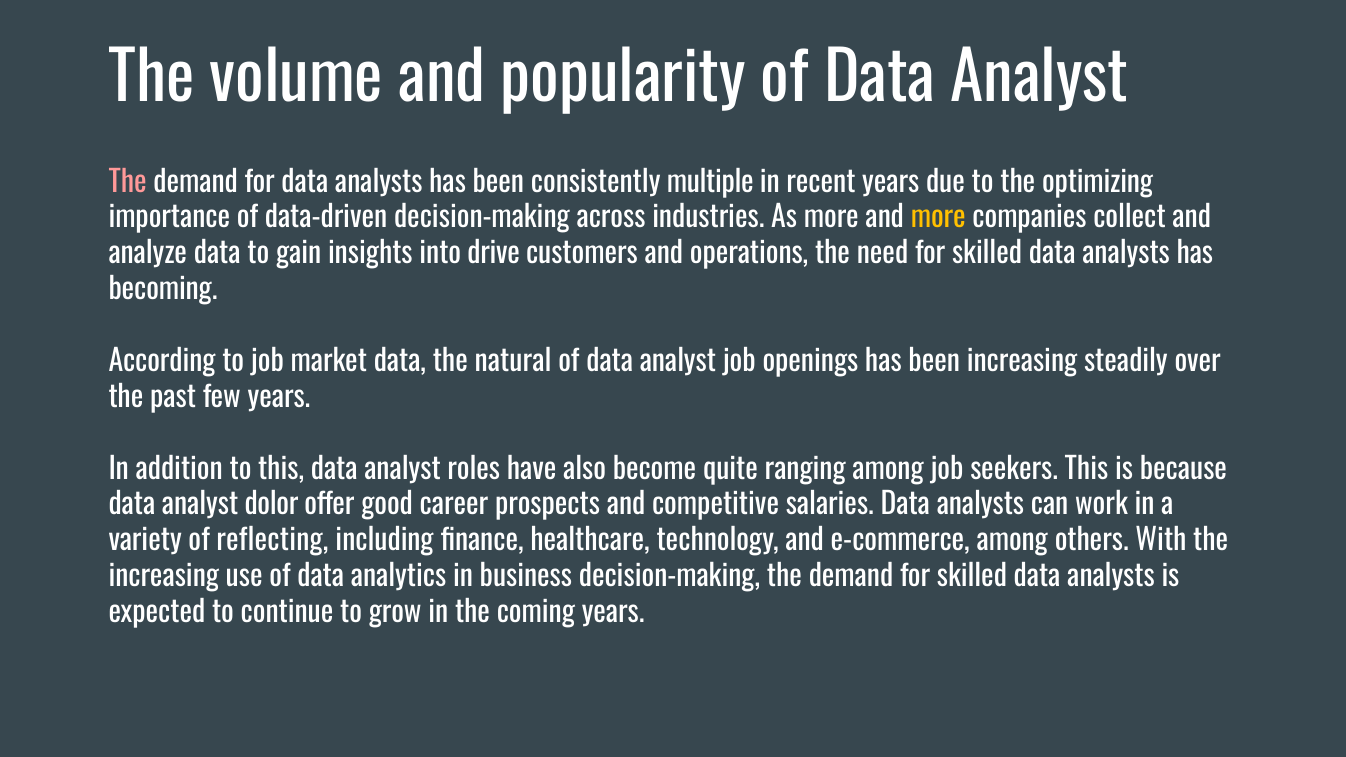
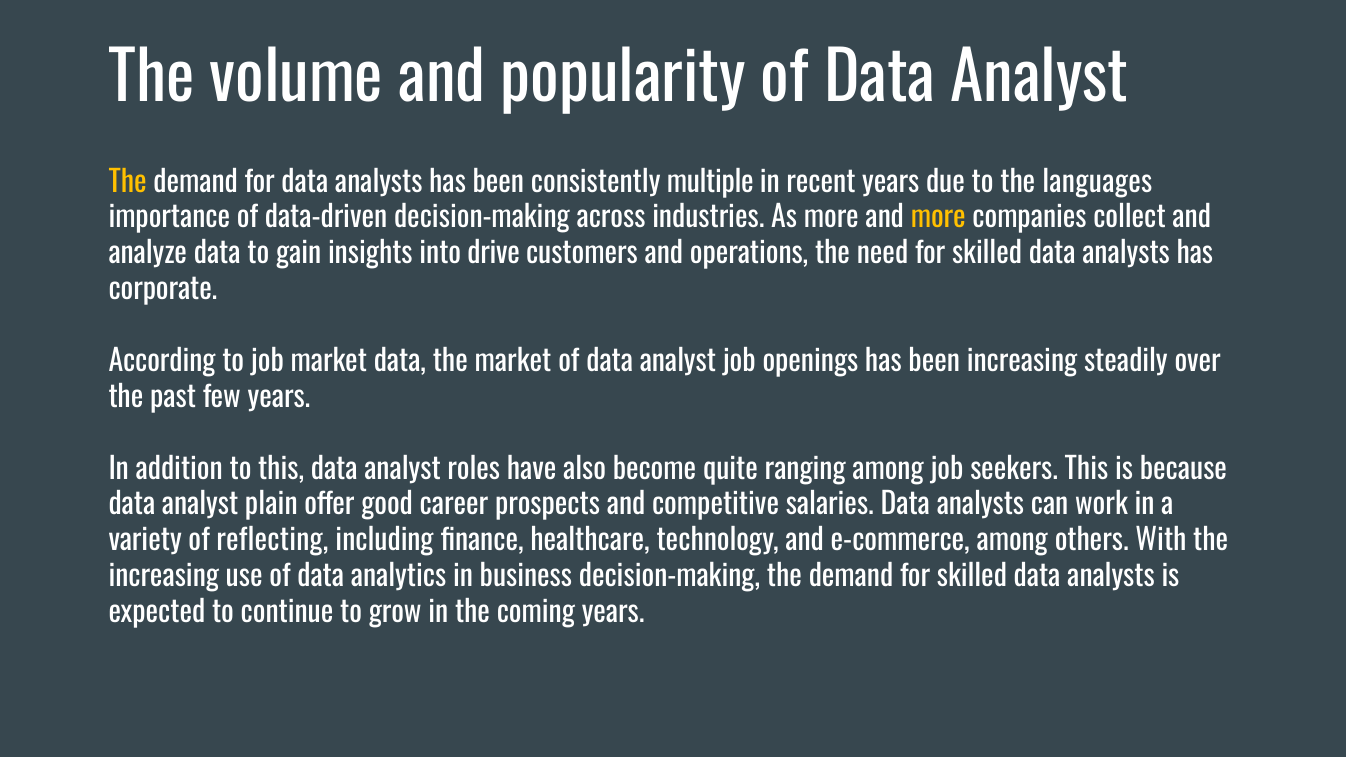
The colour: pink -> yellow (128, 182)
optimizing: optimizing -> languages (1097, 182)
becoming: becoming -> corporate (163, 290)
the natural: natural -> market (513, 362)
dolor: dolor -> plain (271, 505)
